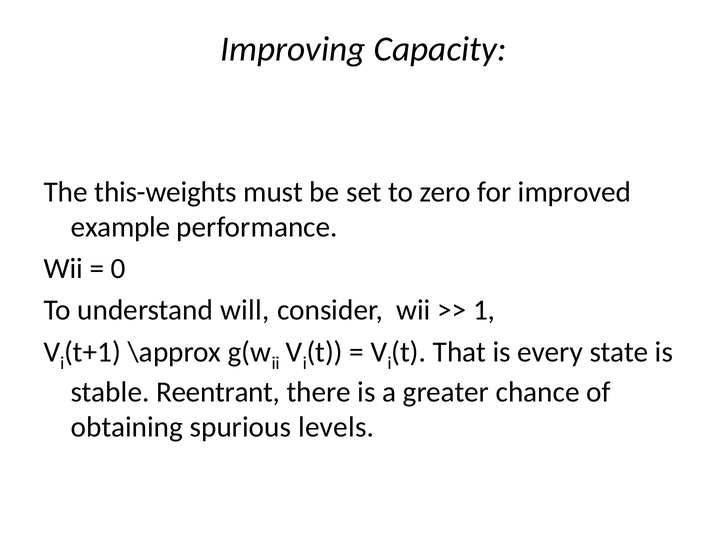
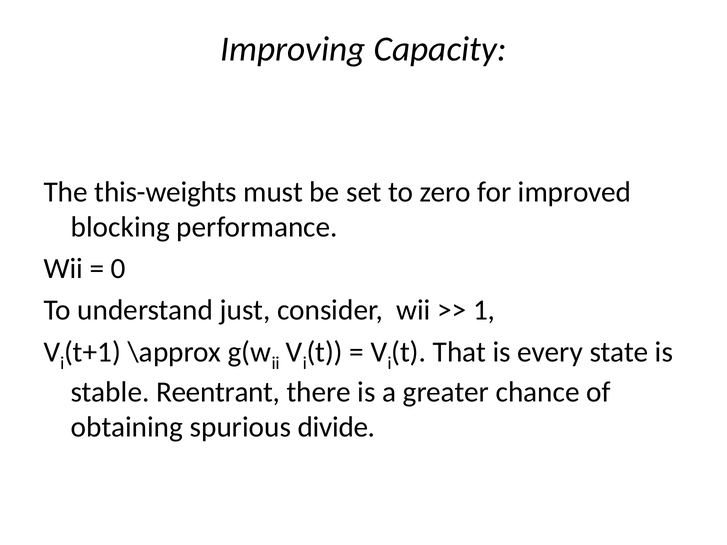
example: example -> blocking (120, 227)
will: will -> just (245, 310)
levels: levels -> divide (336, 427)
